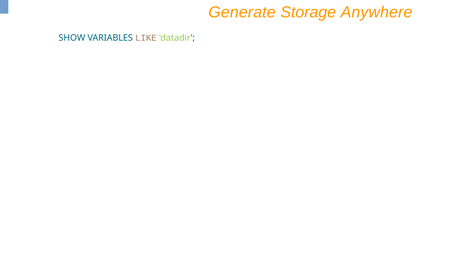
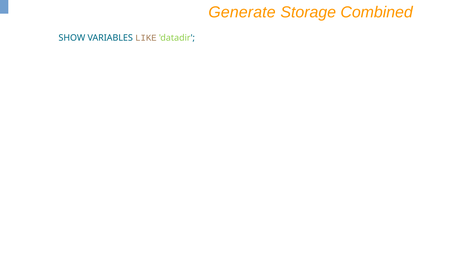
Anywhere: Anywhere -> Combined (377, 12)
